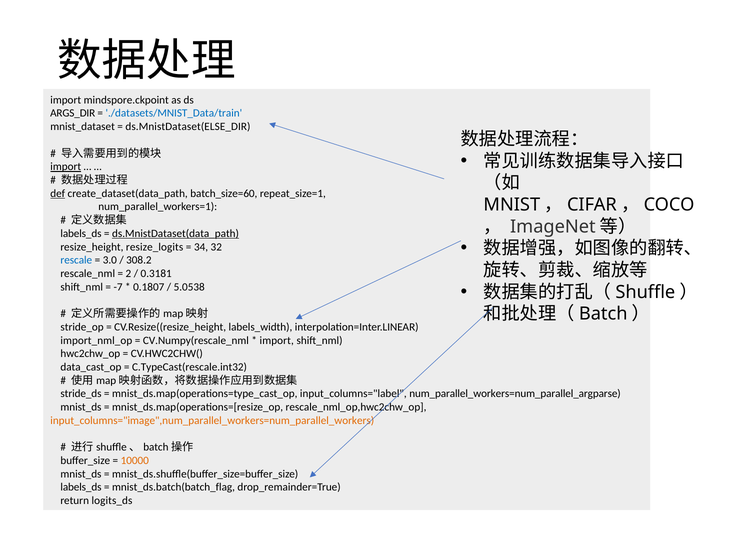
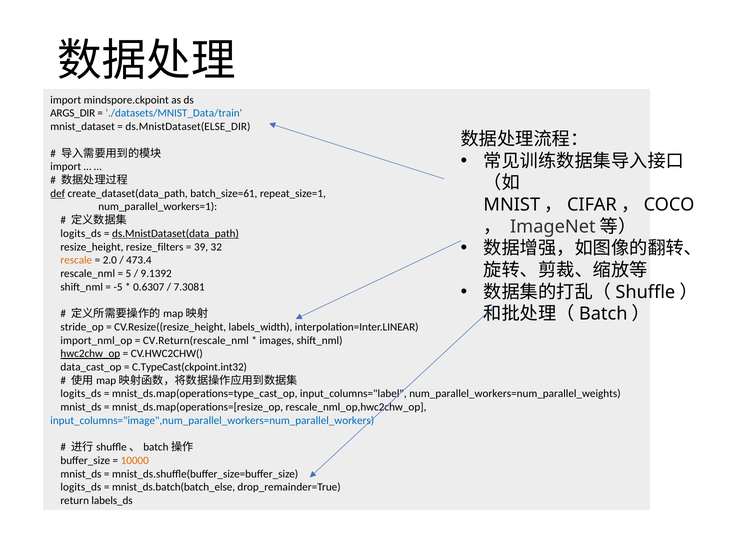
import underline: present -> none (66, 167)
batch_size=60: batch_size=60 -> batch_size=61 (224, 194)
labels_ds: labels_ds -> logits_ds (81, 234)
resize_logits: resize_logits -> resize_filters (155, 247)
34: 34 -> 39 (201, 247)
rescale colour: blue -> orange (76, 261)
3.0: 3.0 -> 2.0 (110, 261)
308.2: 308.2 -> 473.4 (139, 261)
2: 2 -> 5 (128, 274)
0.3181: 0.3181 -> 9.1392 (156, 274)
-7: -7 -> -5 (118, 287)
0.1807: 0.1807 -> 0.6307 (149, 287)
5.0538: 5.0538 -> 7.3081 (189, 287)
CV.Numpy(rescale_nml: CV.Numpy(rescale_nml -> CV.Return(rescale_nml (196, 341)
import: import -> images (277, 341)
hwc2chw_op underline: none -> present (90, 354)
C.TypeCast(rescale.int32: C.TypeCast(rescale.int32 -> C.TypeCast(ckpoint.int32 (190, 368)
stride_ds: stride_ds -> logits_ds (81, 394)
num_parallel_workers=num_parallel_argparse: num_parallel_workers=num_parallel_argparse -> num_parallel_workers=num_parallel_weights (515, 394)
input_columns="image",num_parallel_workers=num_parallel_workers colour: orange -> blue (212, 421)
labels_ds: labels_ds -> logits_ds (81, 488)
mnist_ds.batch(batch_flag: mnist_ds.batch(batch_flag -> mnist_ds.batch(batch_else (174, 488)
logits_ds: logits_ds -> labels_ds (112, 501)
